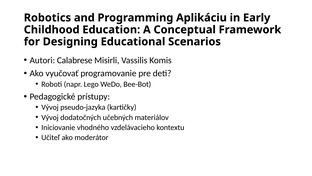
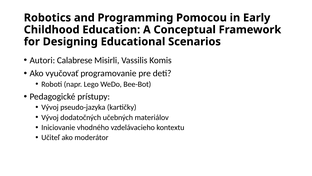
Aplikáciu: Aplikáciu -> Pomocou (201, 18)
